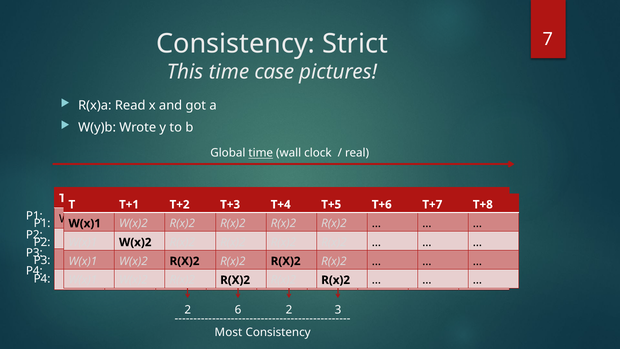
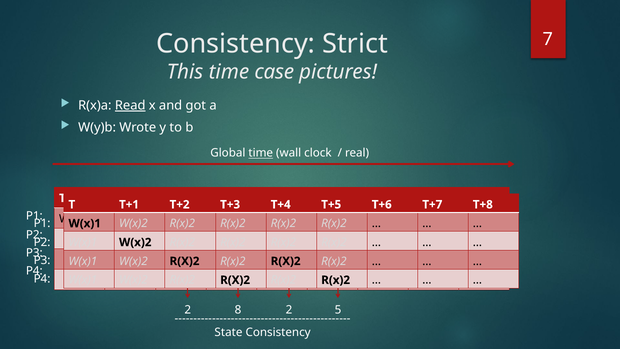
Read underline: none -> present (130, 105)
6: 6 -> 8 (238, 310)
3: 3 -> 5 (338, 310)
Most: Most -> State (228, 332)
